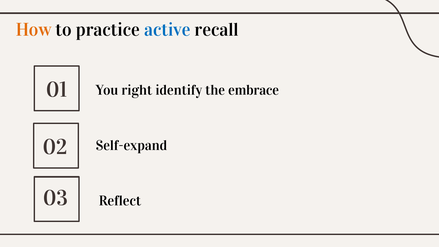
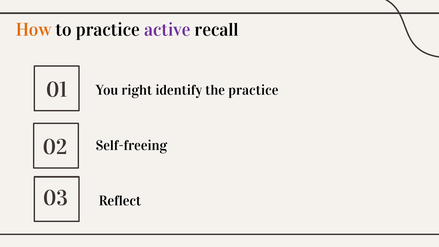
active colour: blue -> purple (167, 30)
the embrace: embrace -> practice (253, 90)
Self-expand: Self-expand -> Self-freeing (131, 146)
